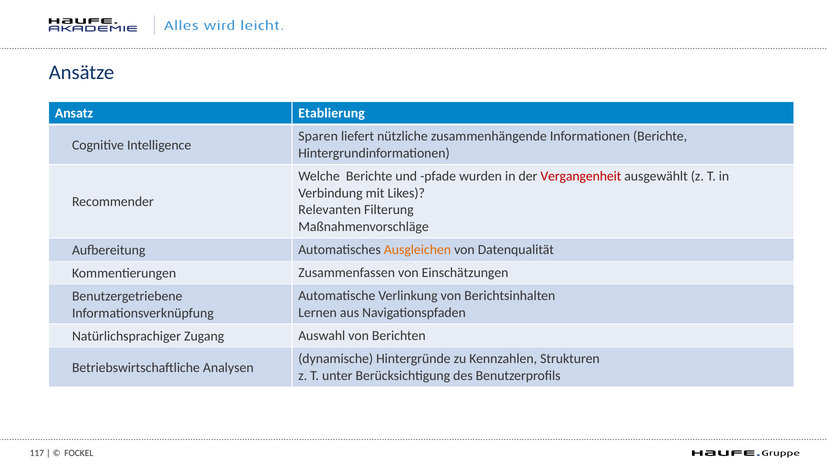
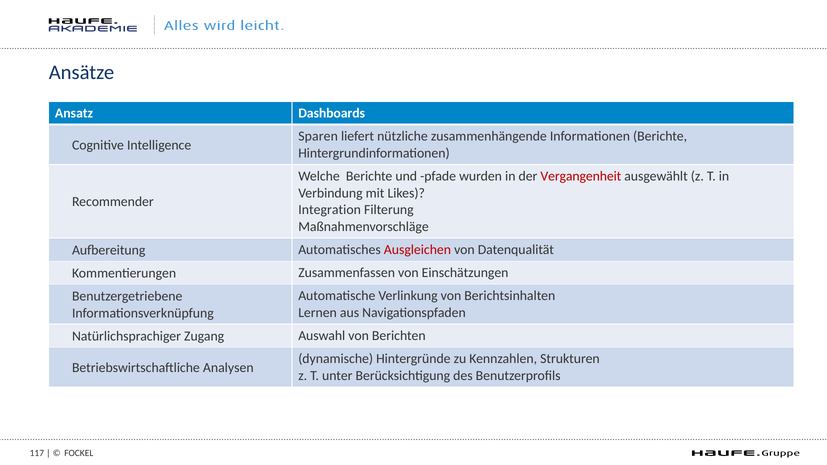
Etablierung: Etablierung -> Dashboards (332, 113)
Relevanten: Relevanten -> Integration (330, 210)
Ausgleichen colour: orange -> red (417, 250)
